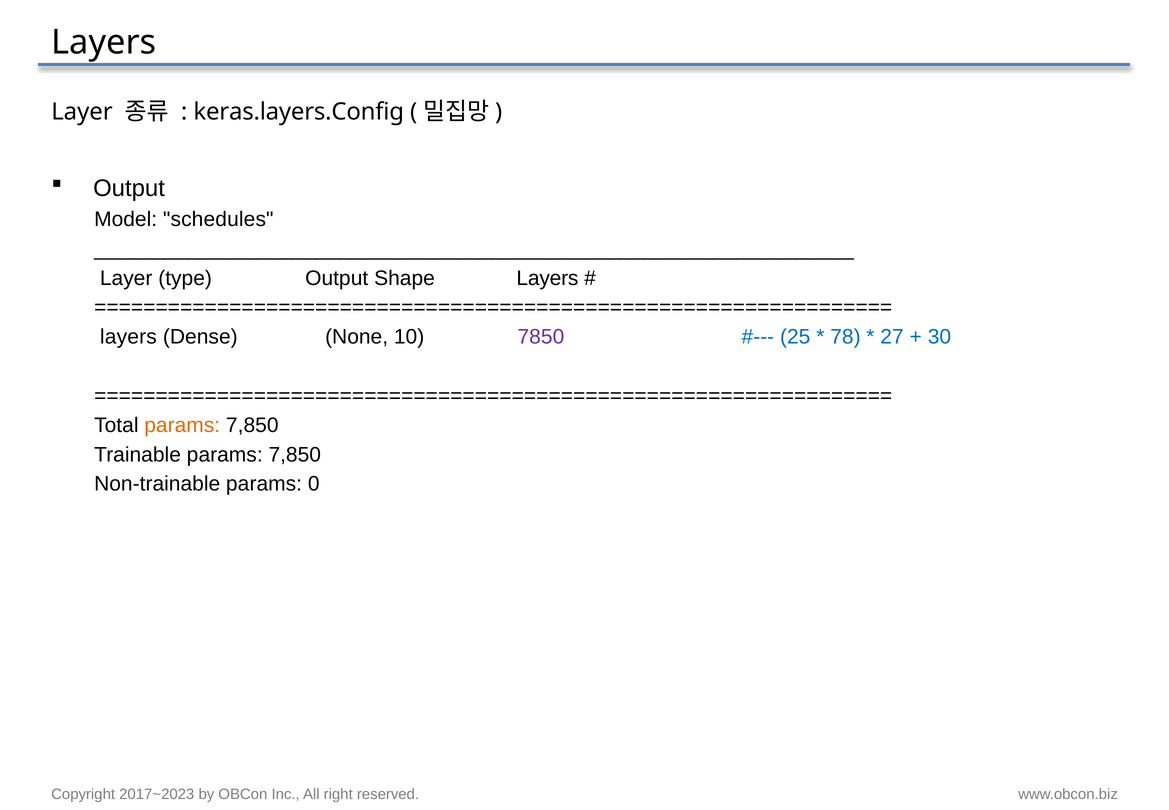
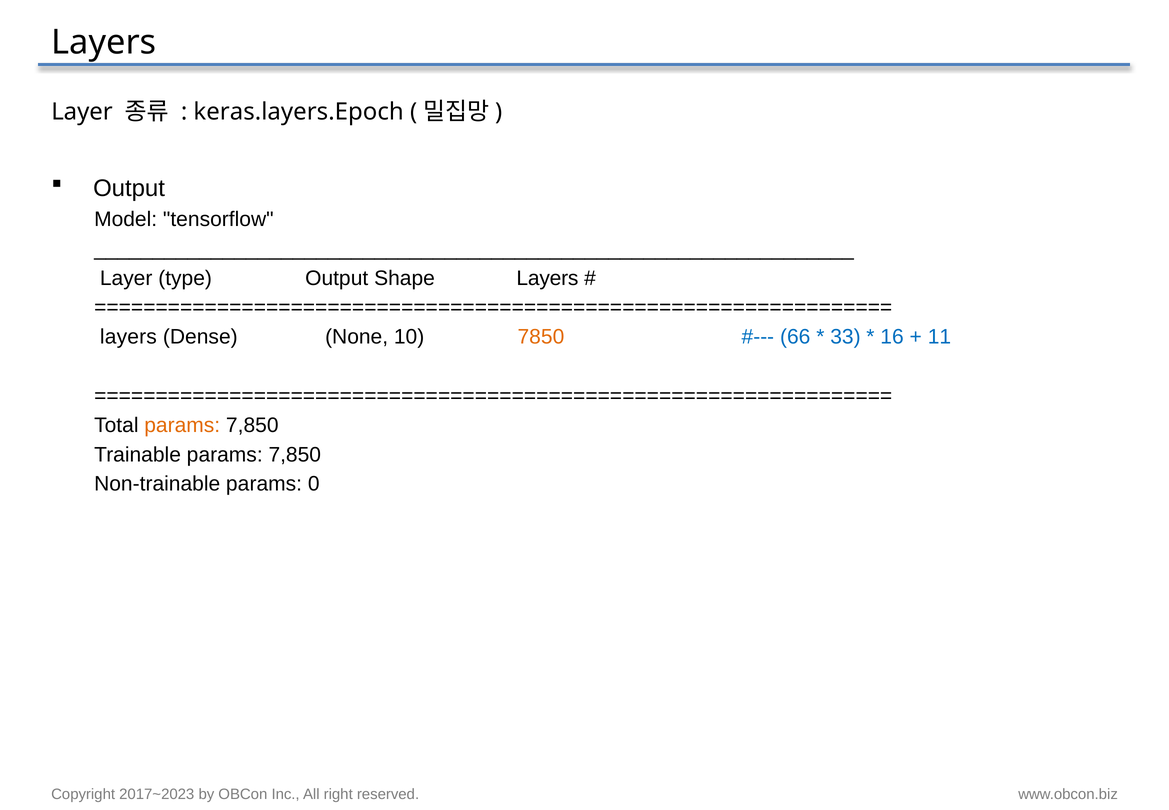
keras.layers.Config: keras.layers.Config -> keras.layers.Epoch (299, 112)
schedules: schedules -> tensorflow (218, 219)
7850 colour: purple -> orange (541, 337)
25: 25 -> 66 (795, 337)
78: 78 -> 33 (845, 337)
27: 27 -> 16 (892, 337)
30: 30 -> 11 (939, 337)
